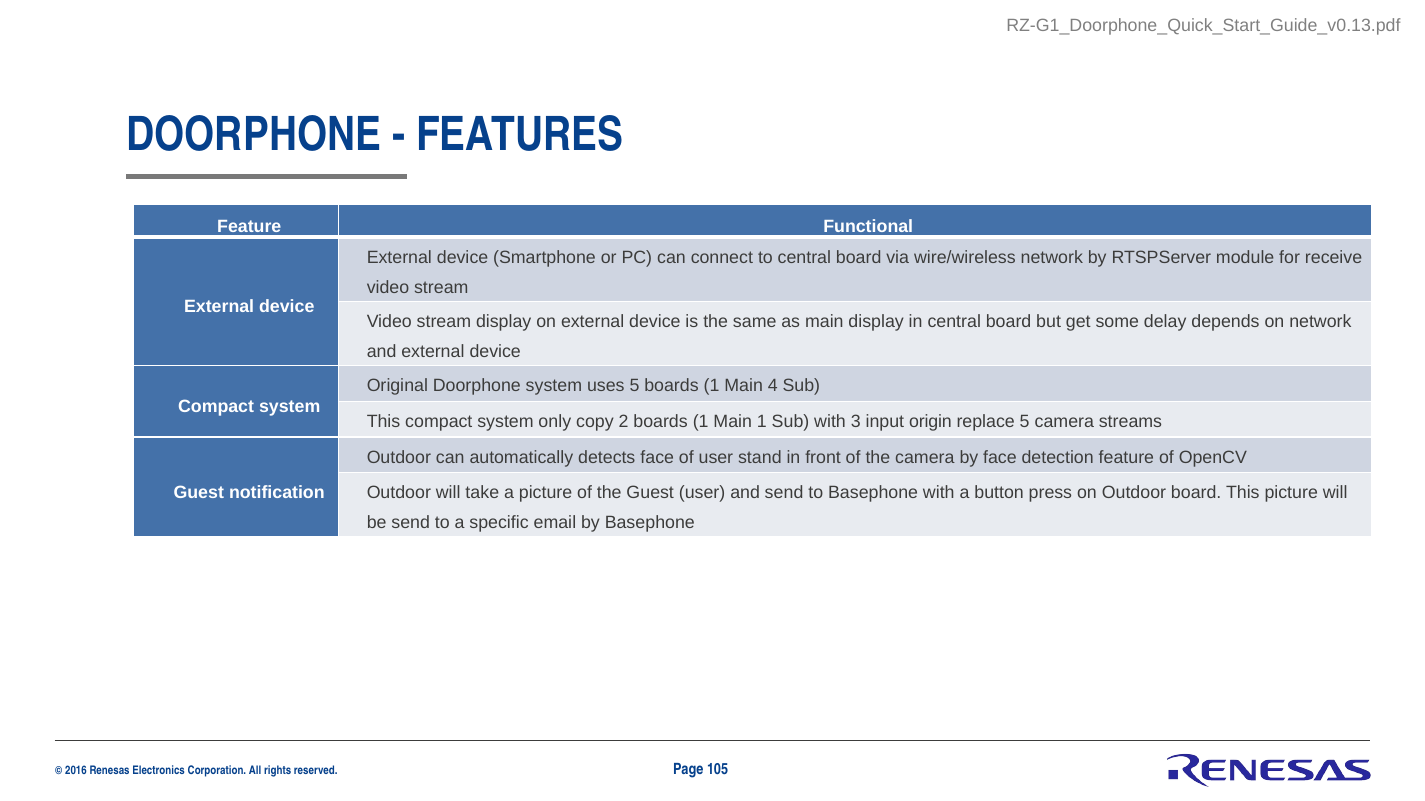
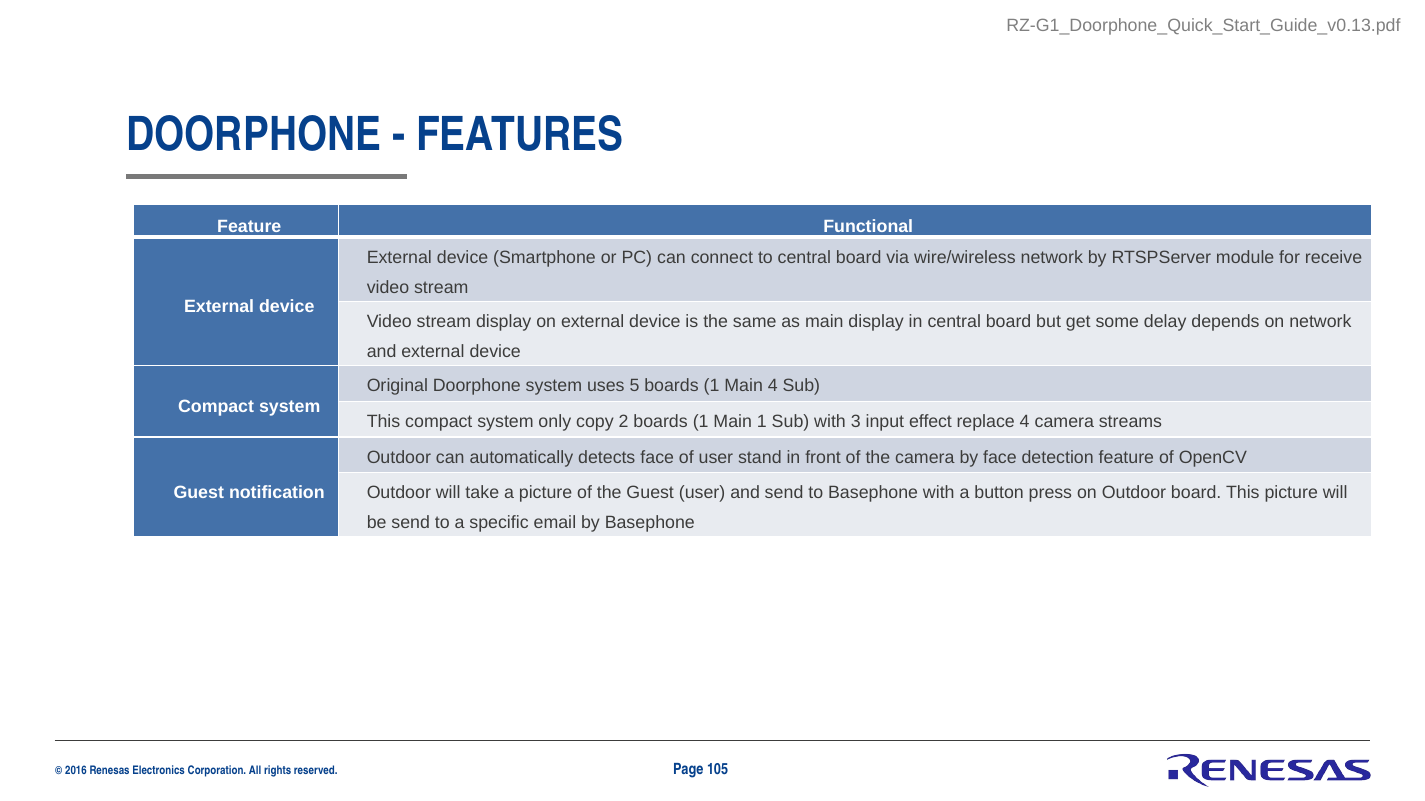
origin: origin -> effect (930, 422)
replace 5: 5 -> 4 (1025, 422)
